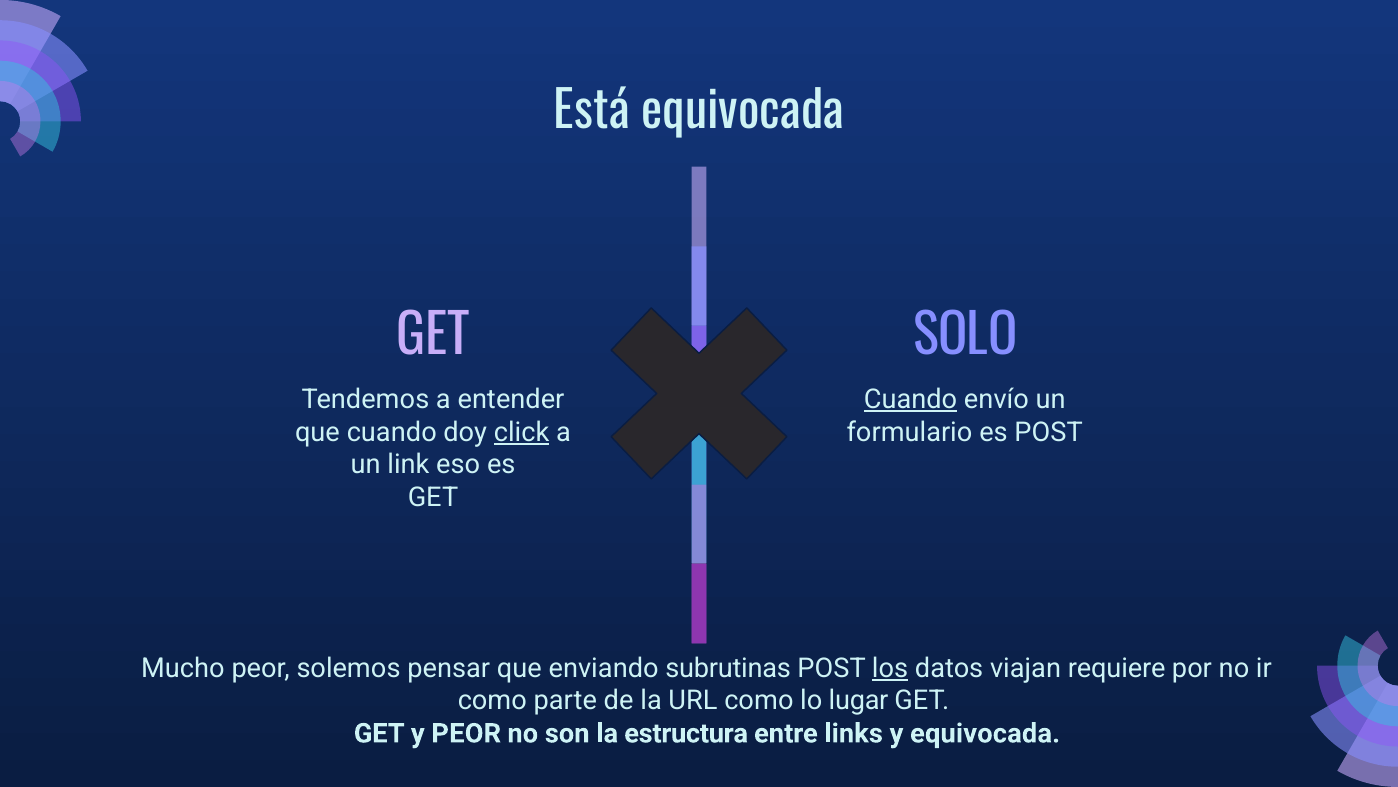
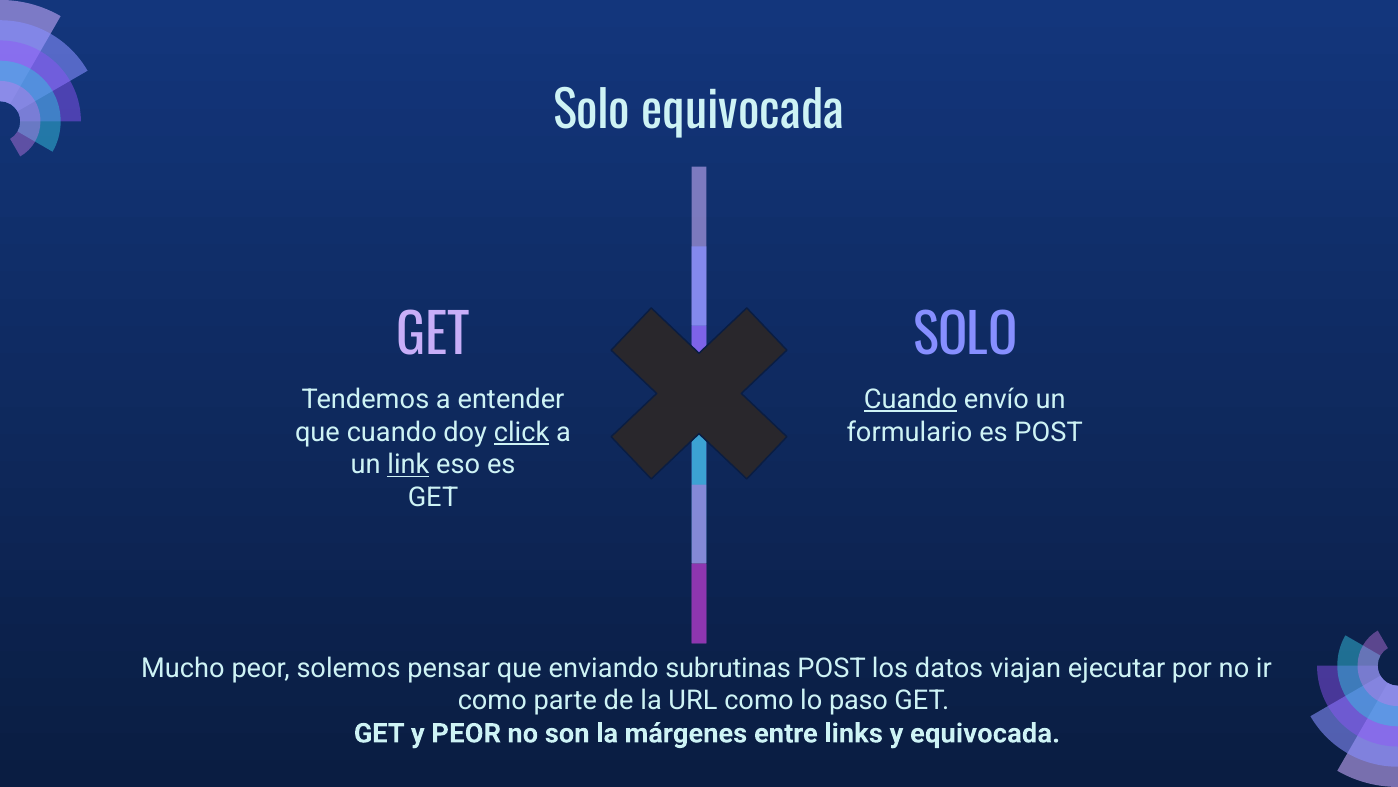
Está: Está -> Solo (592, 111)
link underline: none -> present (408, 465)
los underline: present -> none (890, 668)
requiere: requiere -> ejecutar (1117, 668)
lugar: lugar -> paso (859, 700)
estructura: estructura -> márgenes (686, 733)
